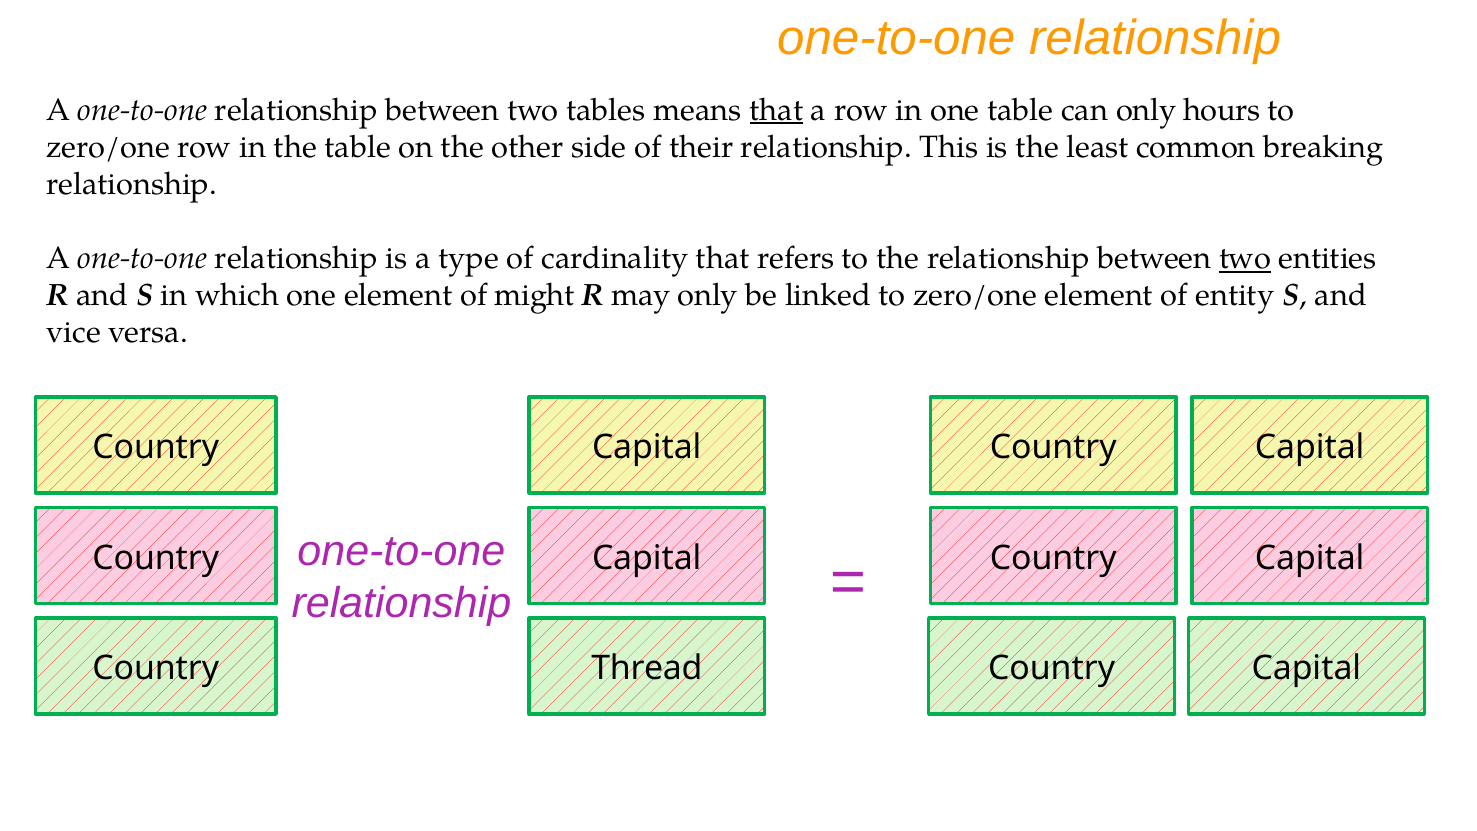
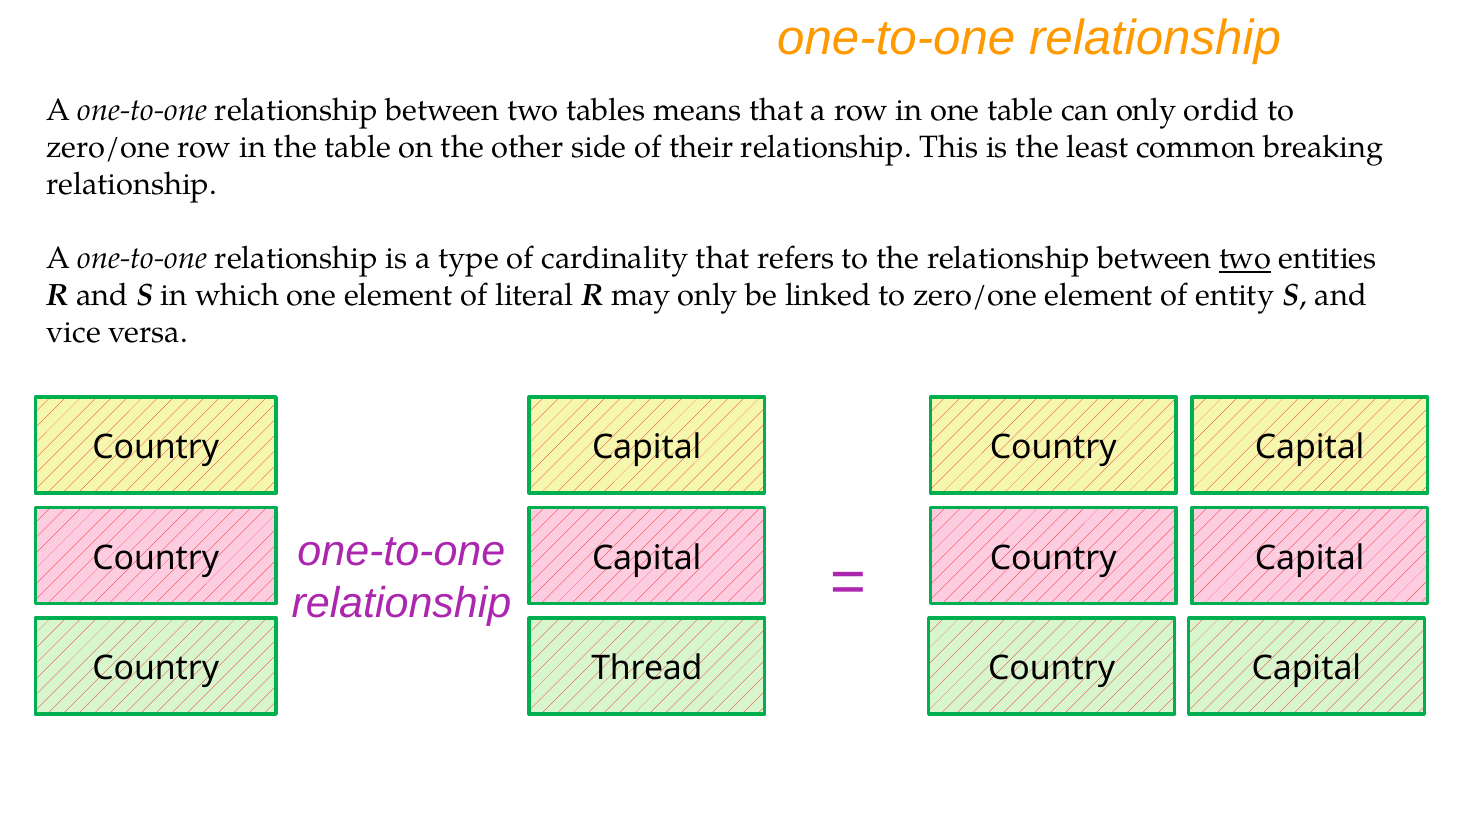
that underline: present -> none (776, 110)
hours: hours -> ordid (1222, 110)
might: might -> literal (535, 295)
